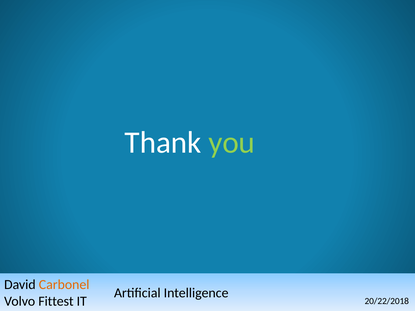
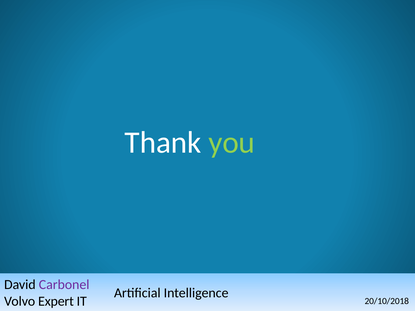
Carbonel colour: orange -> purple (64, 285)
Fittest: Fittest -> Expert (56, 301)
20/22/2018: 20/22/2018 -> 20/10/2018 (387, 301)
